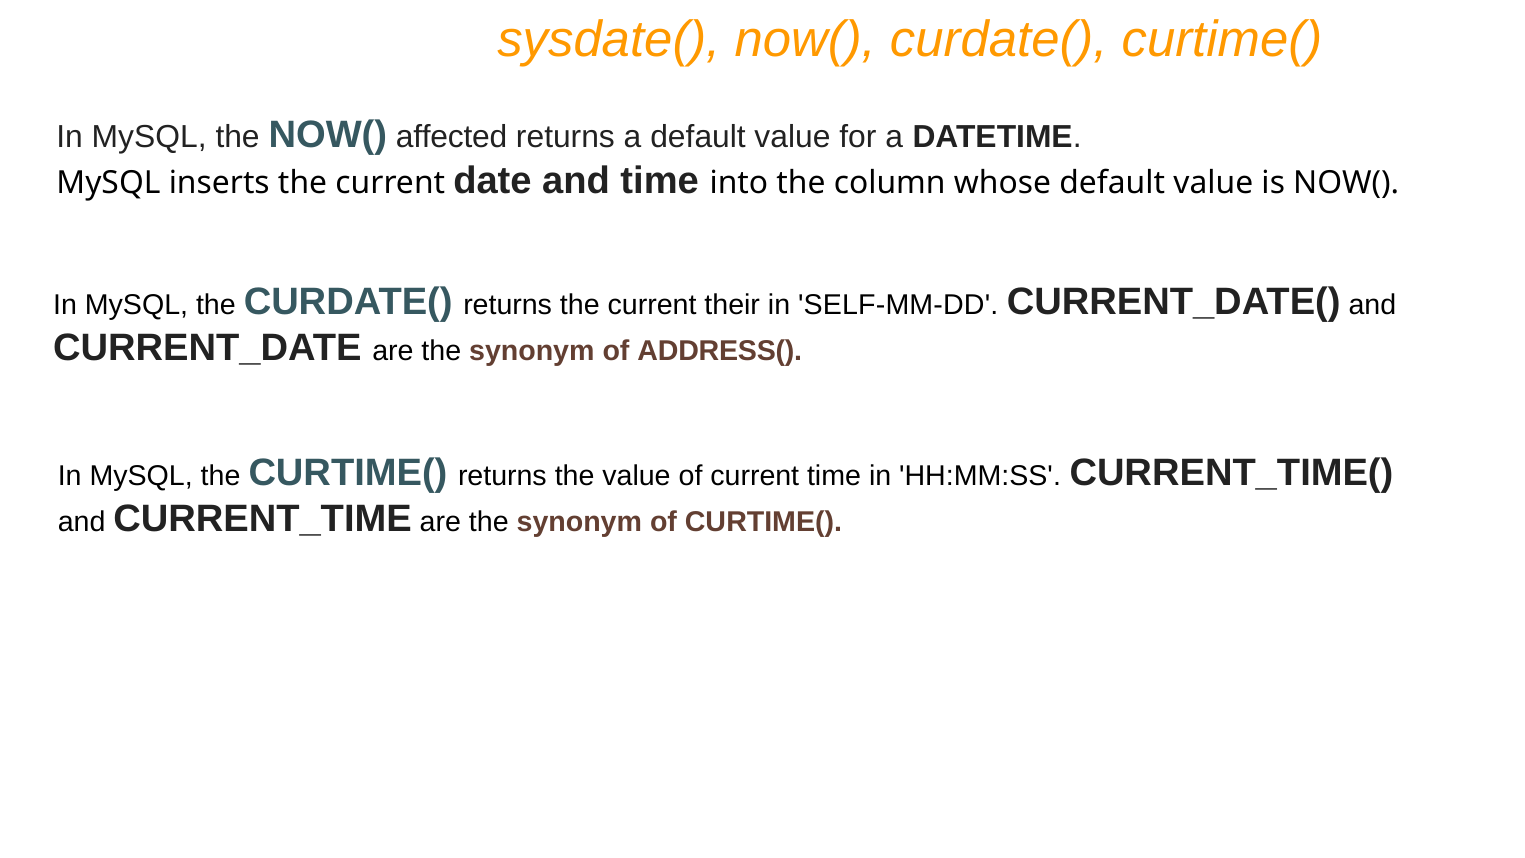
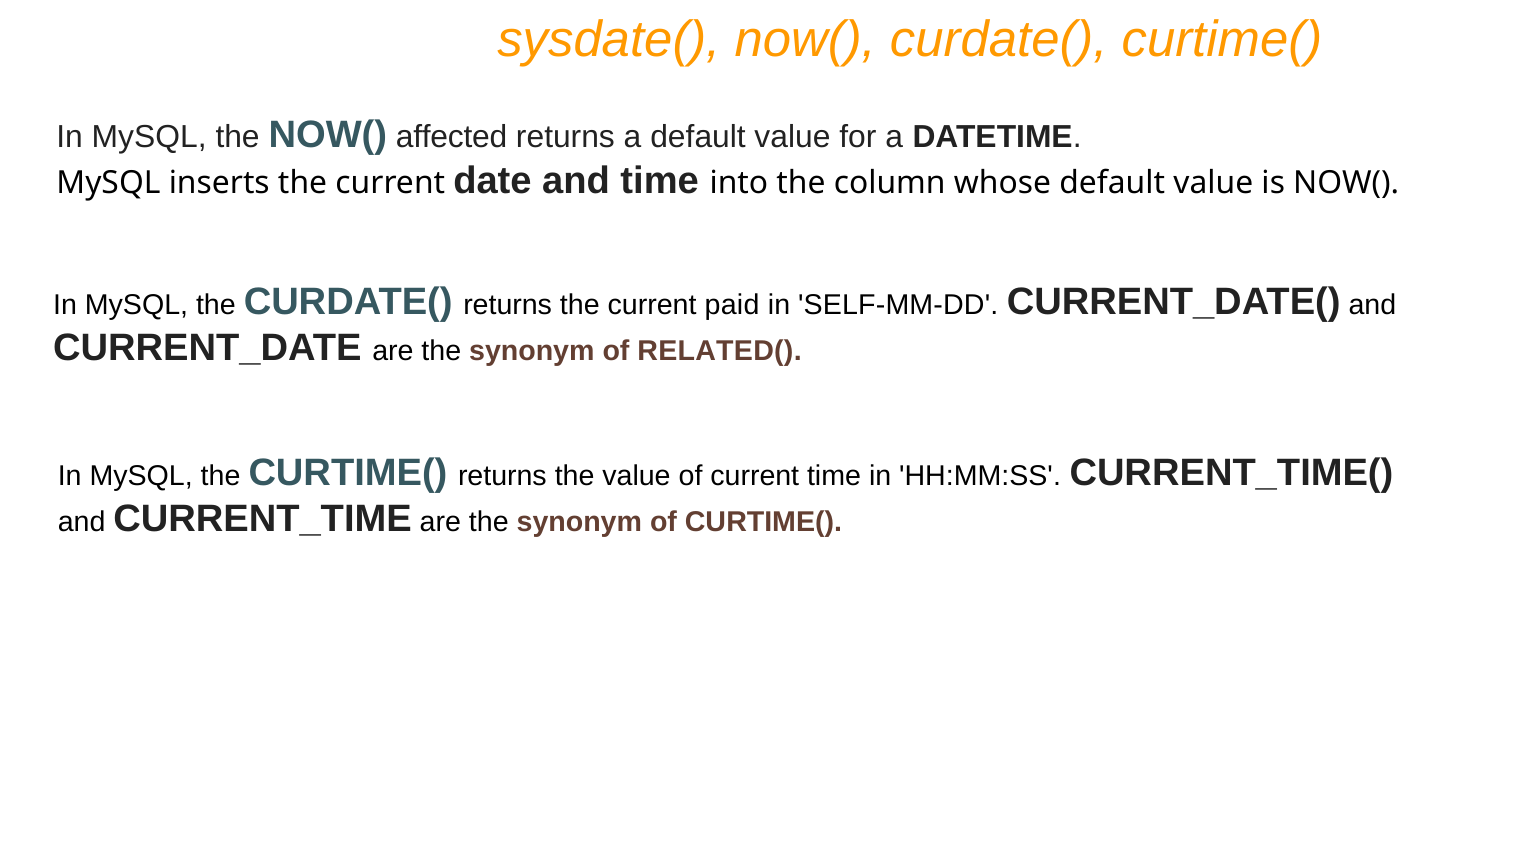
their: their -> paid (732, 305)
ADDRESS(: ADDRESS( -> RELATED( (720, 351)
